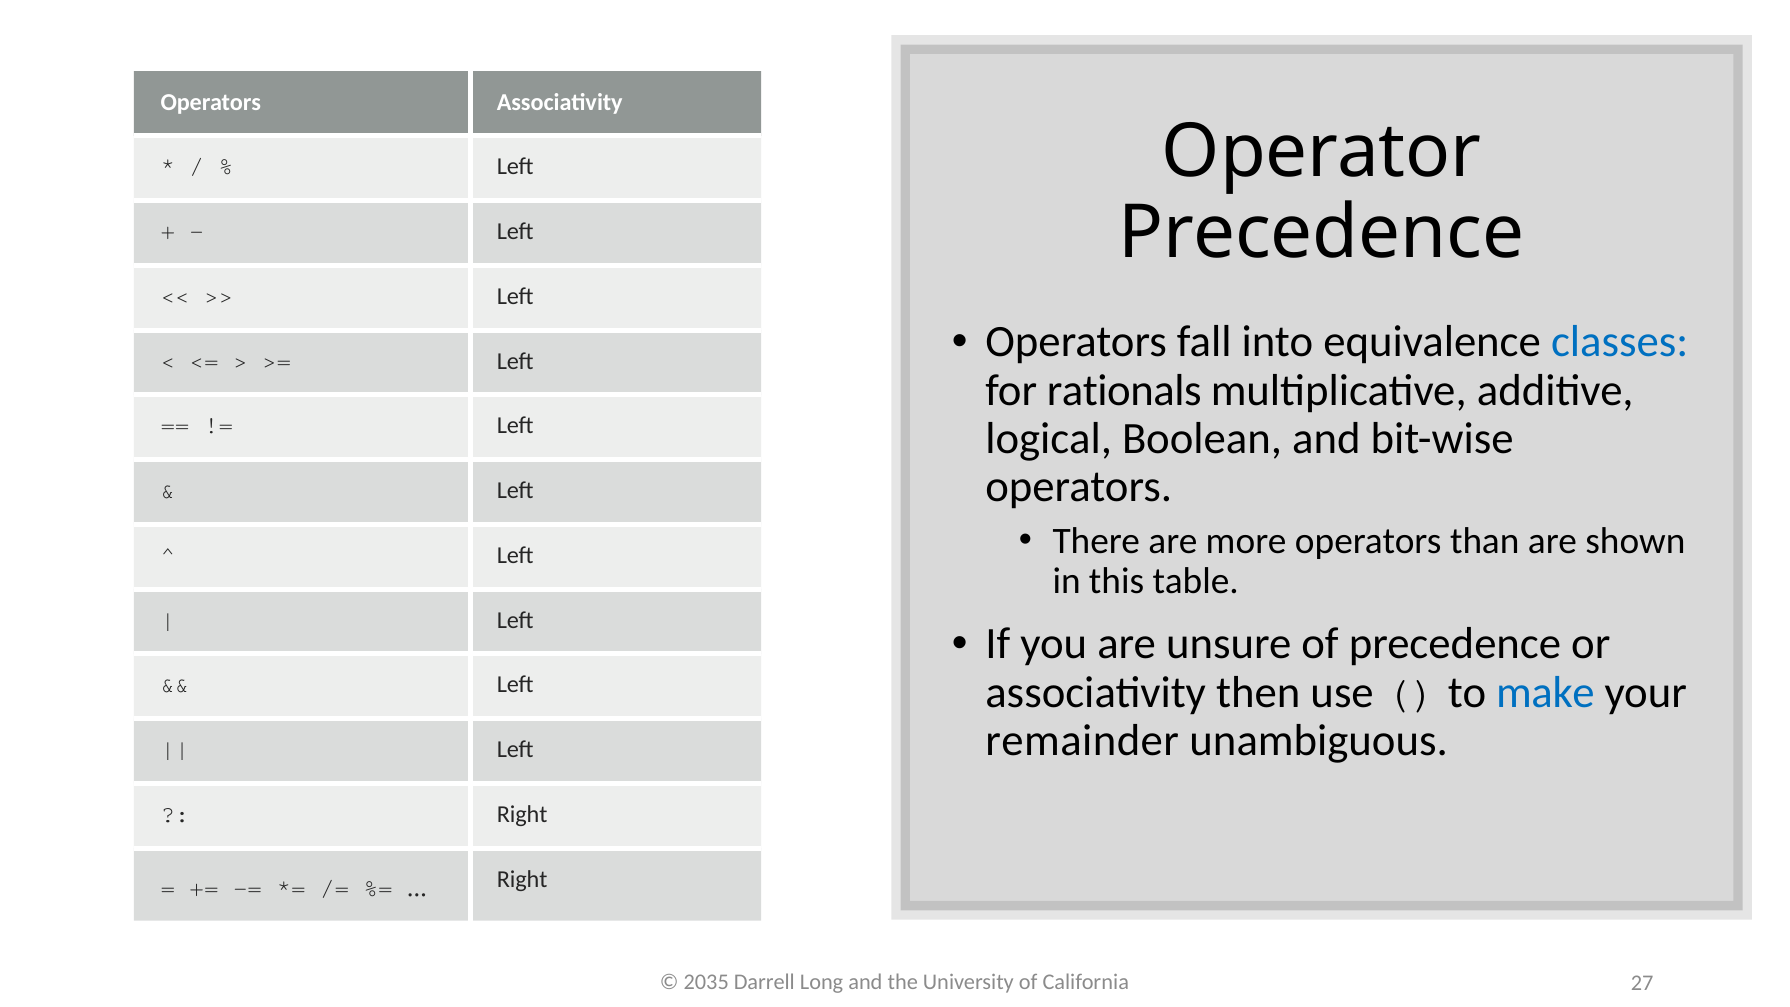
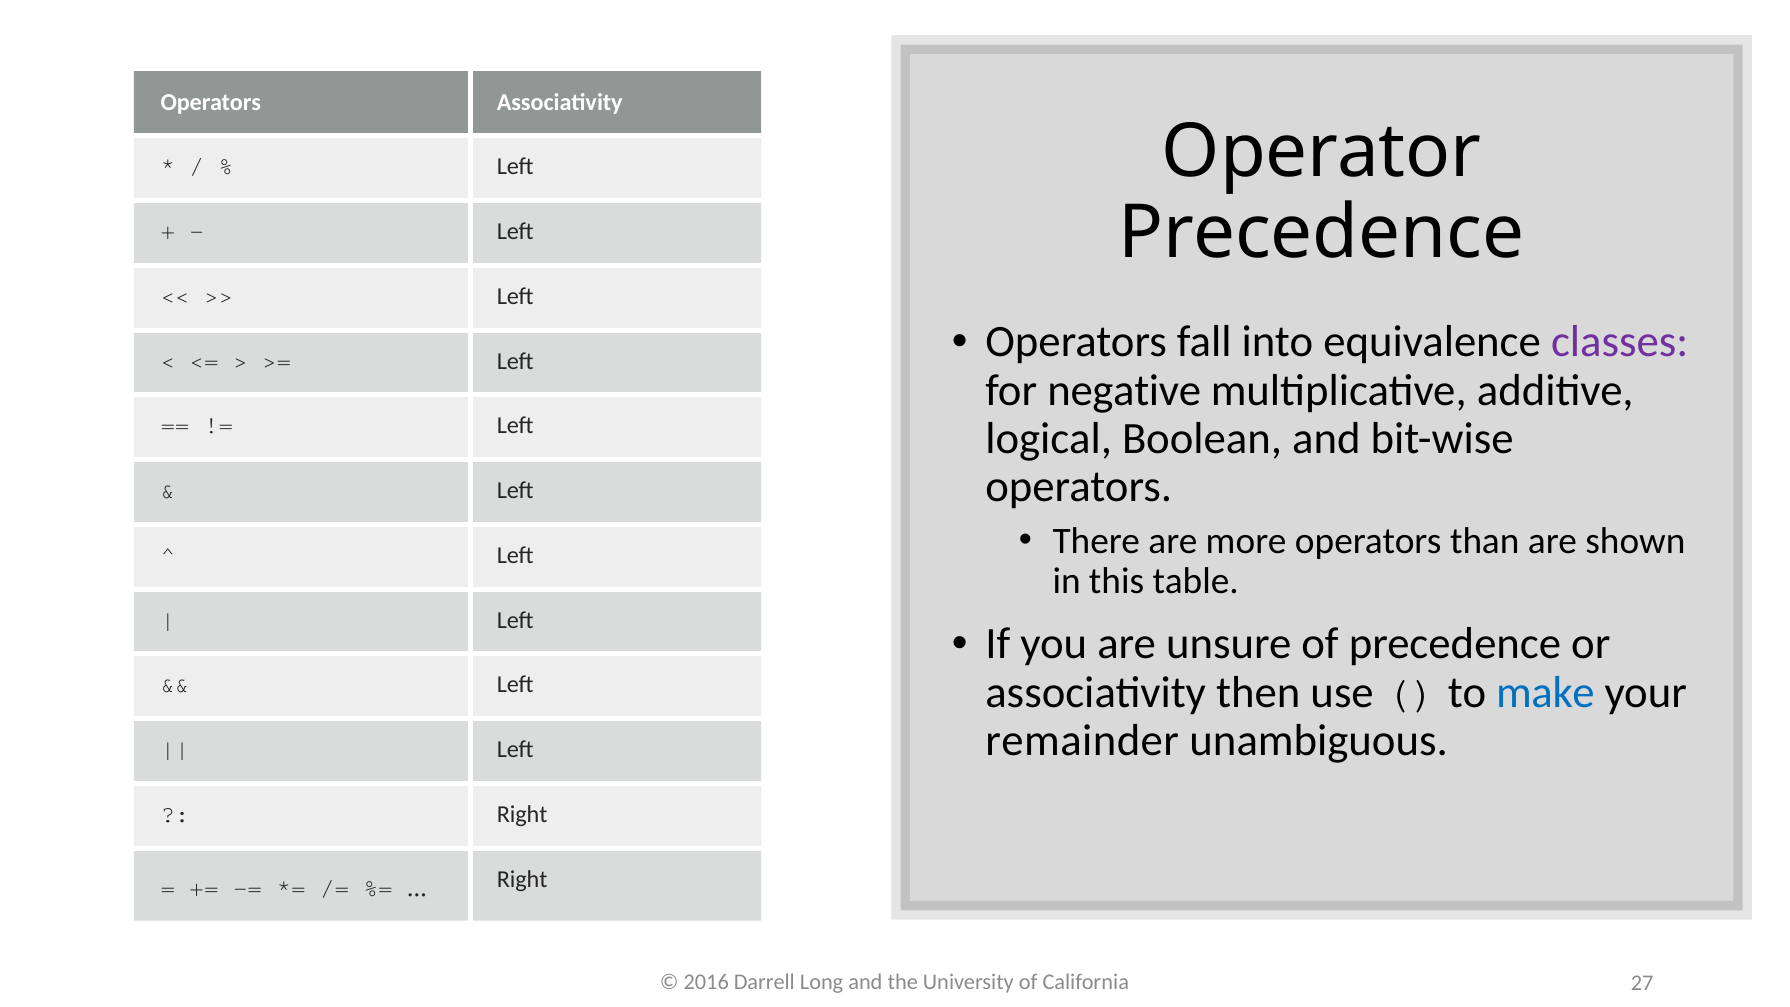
classes colour: blue -> purple (1620, 342)
rationals: rationals -> negative (1124, 390)
2035: 2035 -> 2016 (706, 982)
